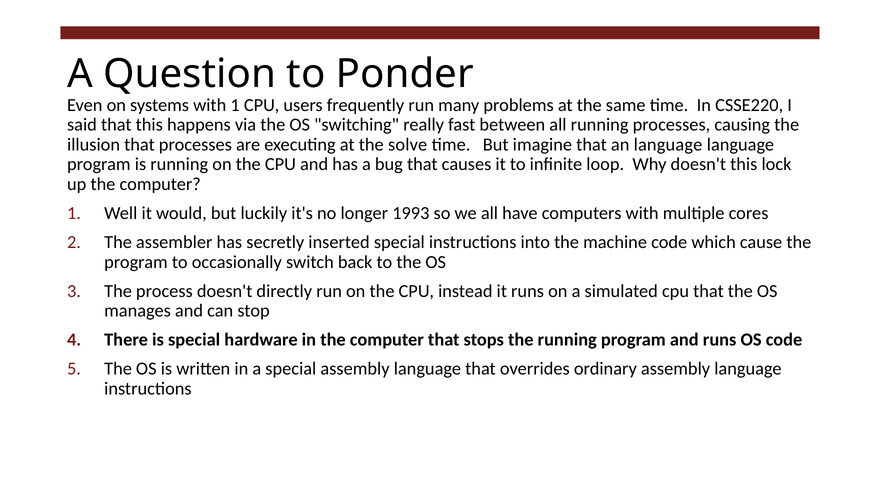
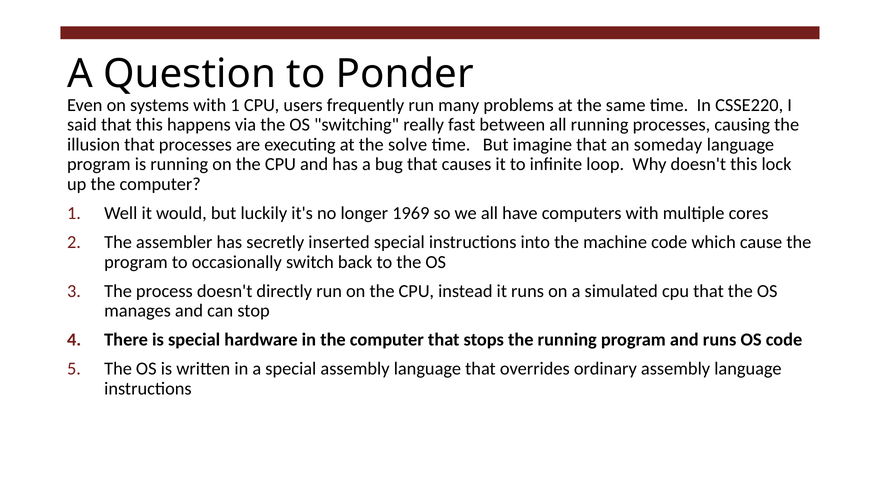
an language: language -> someday (668, 145)
1993: 1993 -> 1969 (411, 213)
